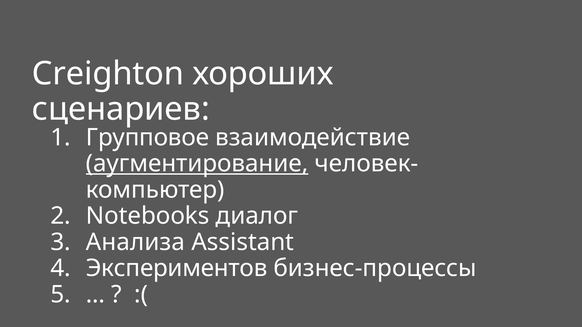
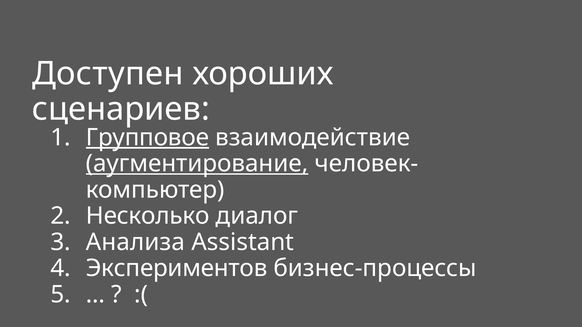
Creighton: Creighton -> Доступен (108, 74)
Групповое underline: none -> present (147, 138)
Notebooks: Notebooks -> Несколько (148, 216)
